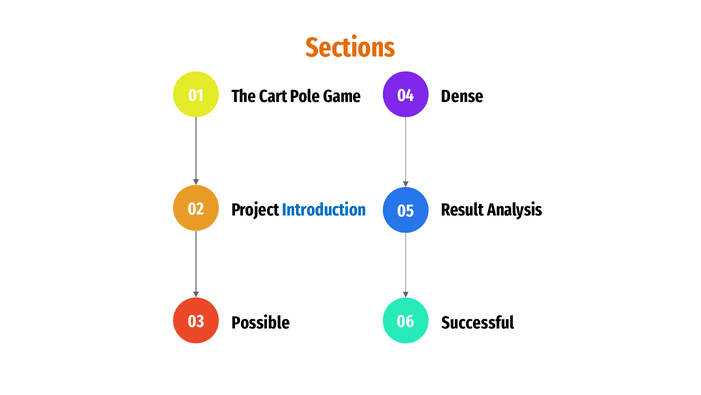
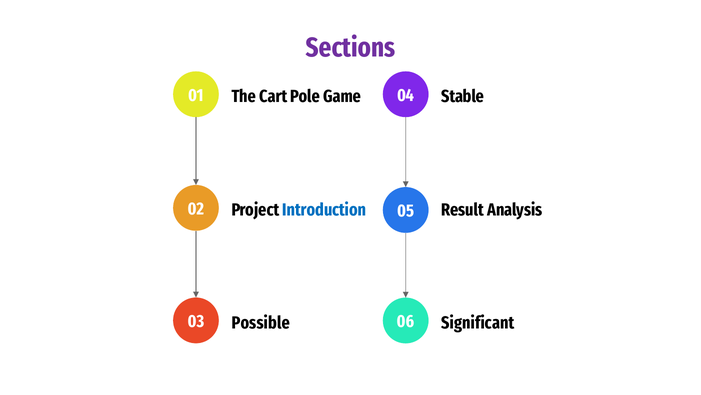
Sections colour: orange -> purple (350, 48)
Dense: Dense -> Stable (463, 96)
Successful: Successful -> Significant (478, 323)
